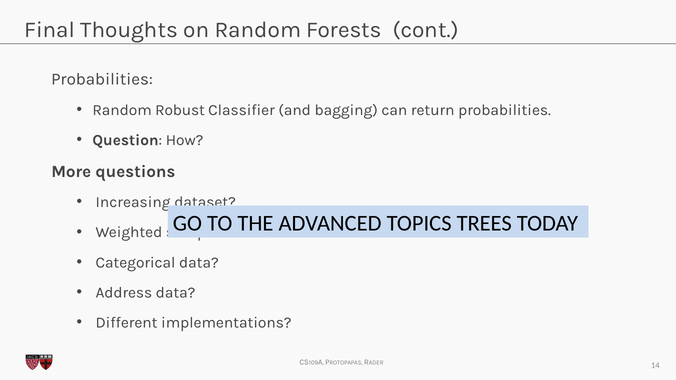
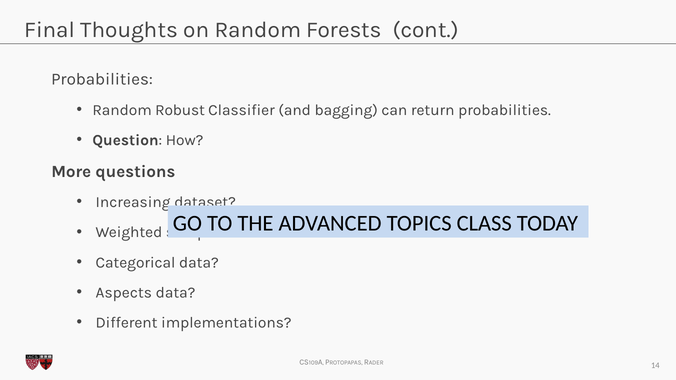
TREES: TREES -> CLASS (484, 223)
Address: Address -> Aspects (124, 293)
